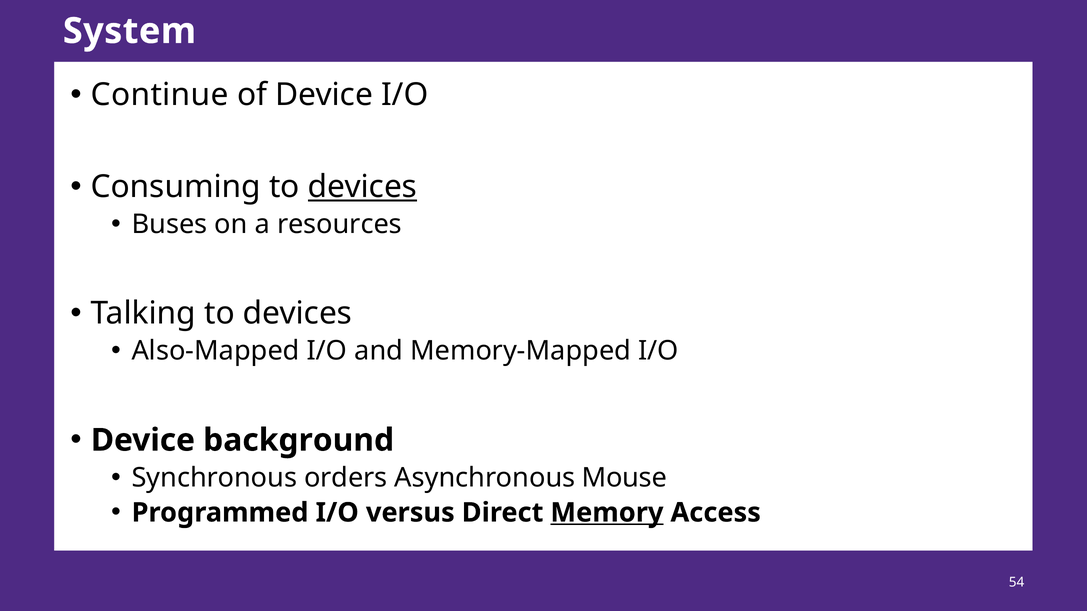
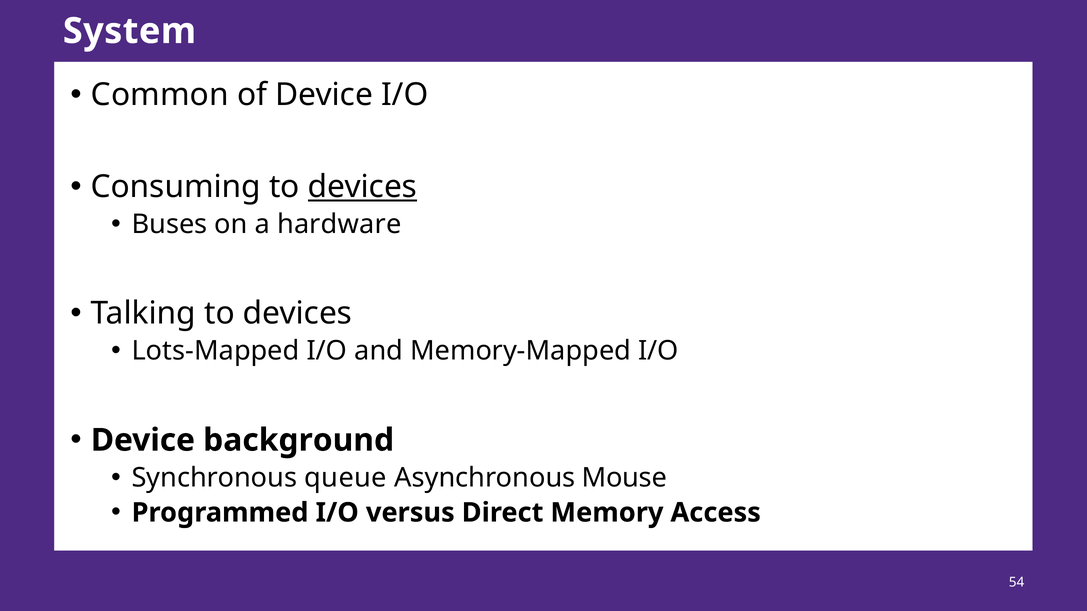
Continue: Continue -> Common (160, 95)
resources: resources -> hardware (339, 224)
Also-Mapped: Also-Mapped -> Lots-Mapped (216, 351)
orders: orders -> queue (346, 478)
Memory underline: present -> none (607, 513)
